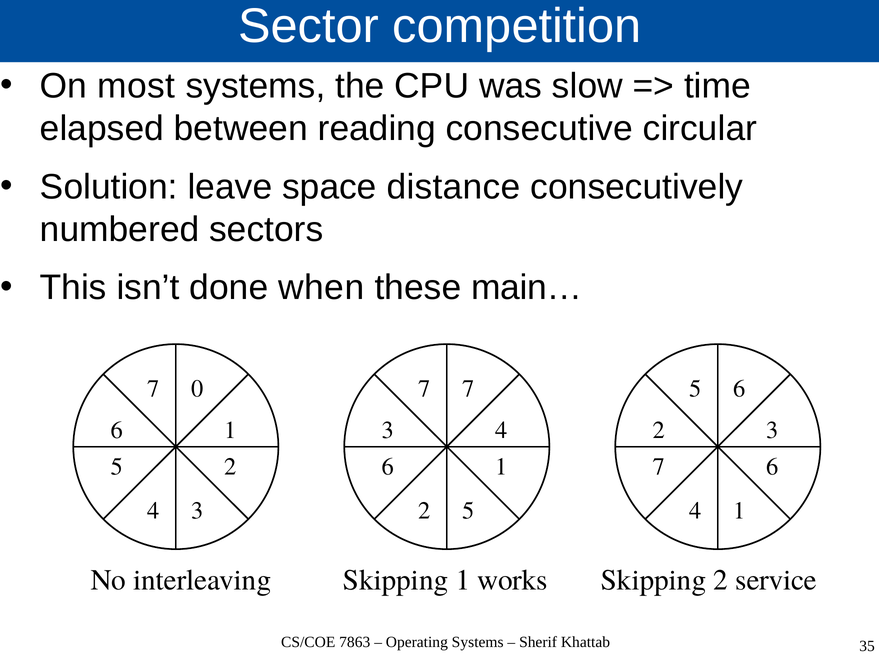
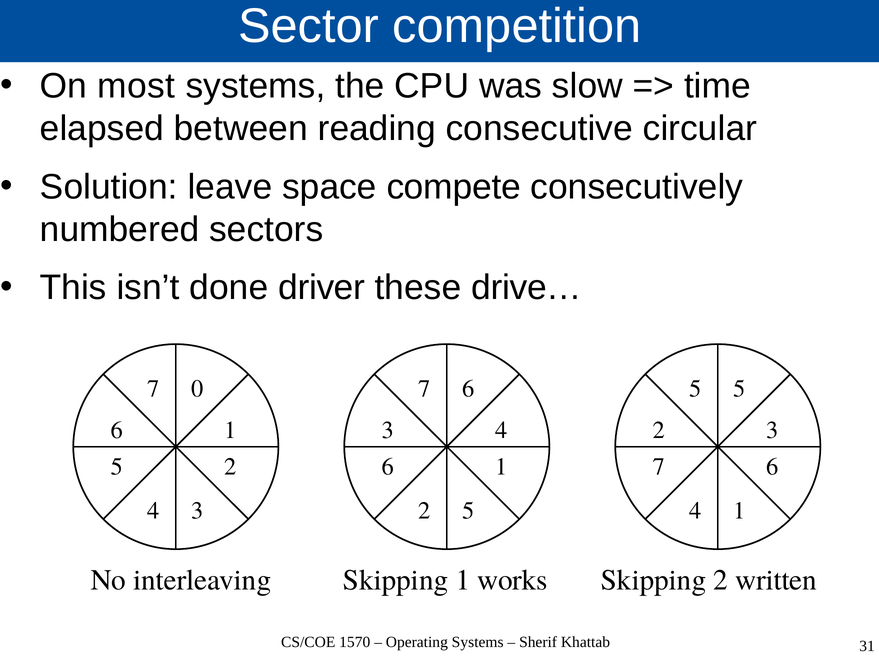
distance: distance -> compete (454, 187)
when: when -> driver (322, 288)
main…: main… -> drive… (527, 288)
7 7: 7 -> 6 (468, 389)
7 6: 6 -> 5 (739, 389)
service: service -> written (776, 580)
7863: 7863 -> 1570 (355, 642)
35: 35 -> 31 (867, 646)
